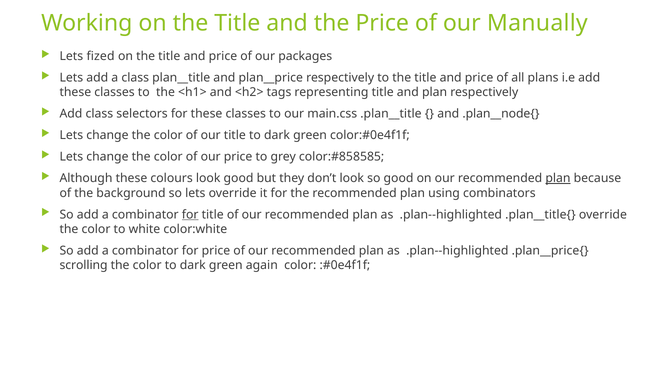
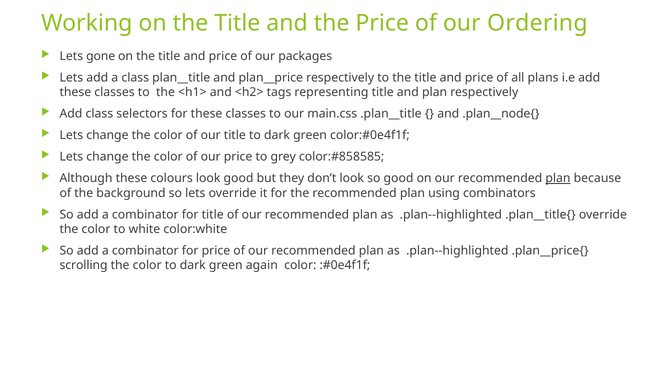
Manually: Manually -> Ordering (537, 23)
fized: fized -> gone (101, 56)
for underline: present -> none (190, 215)
